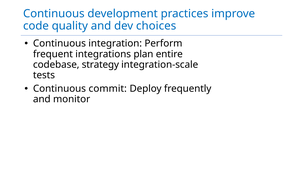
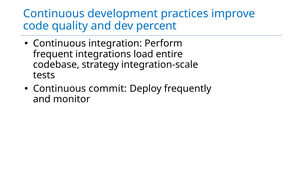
choices: choices -> percent (156, 26)
plan: plan -> load (143, 54)
